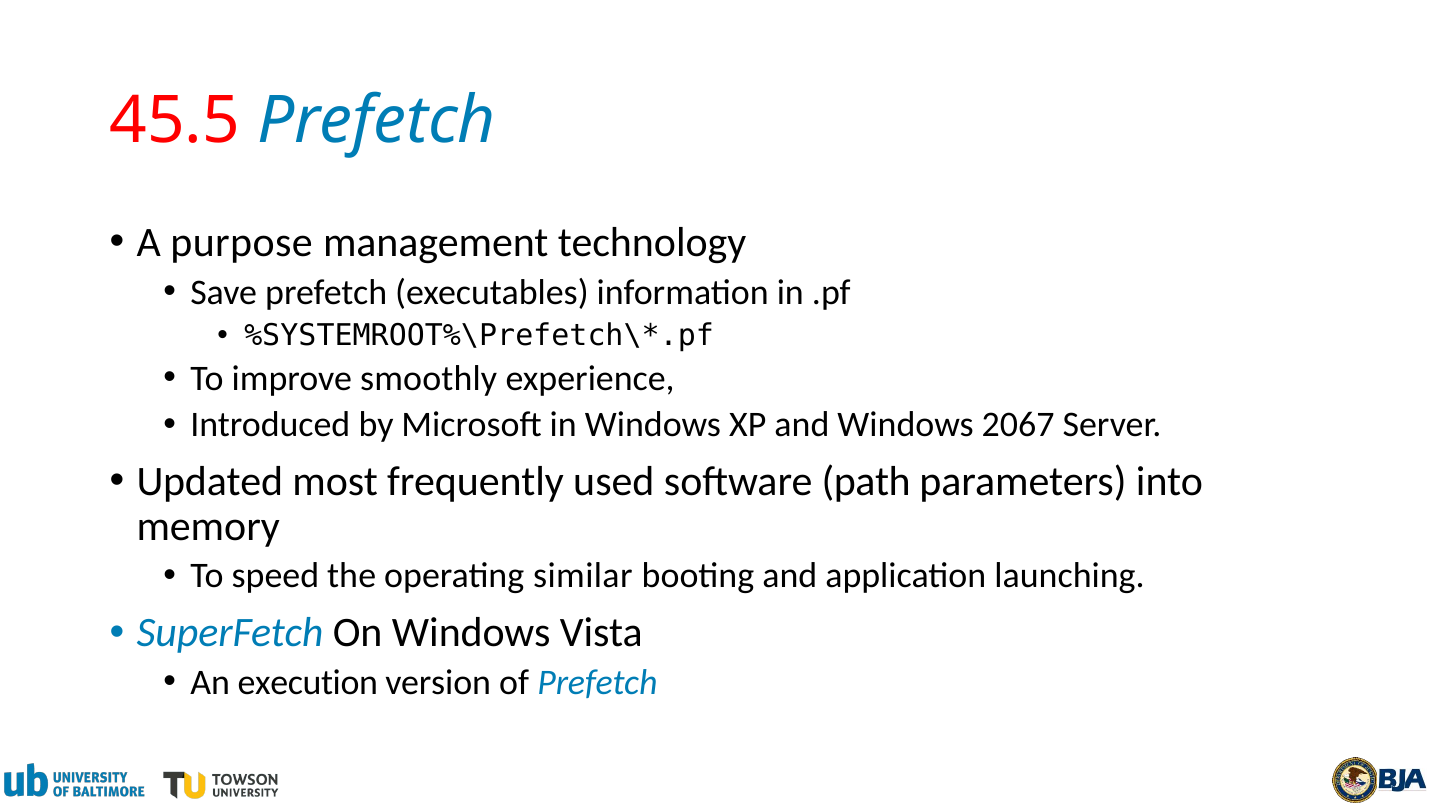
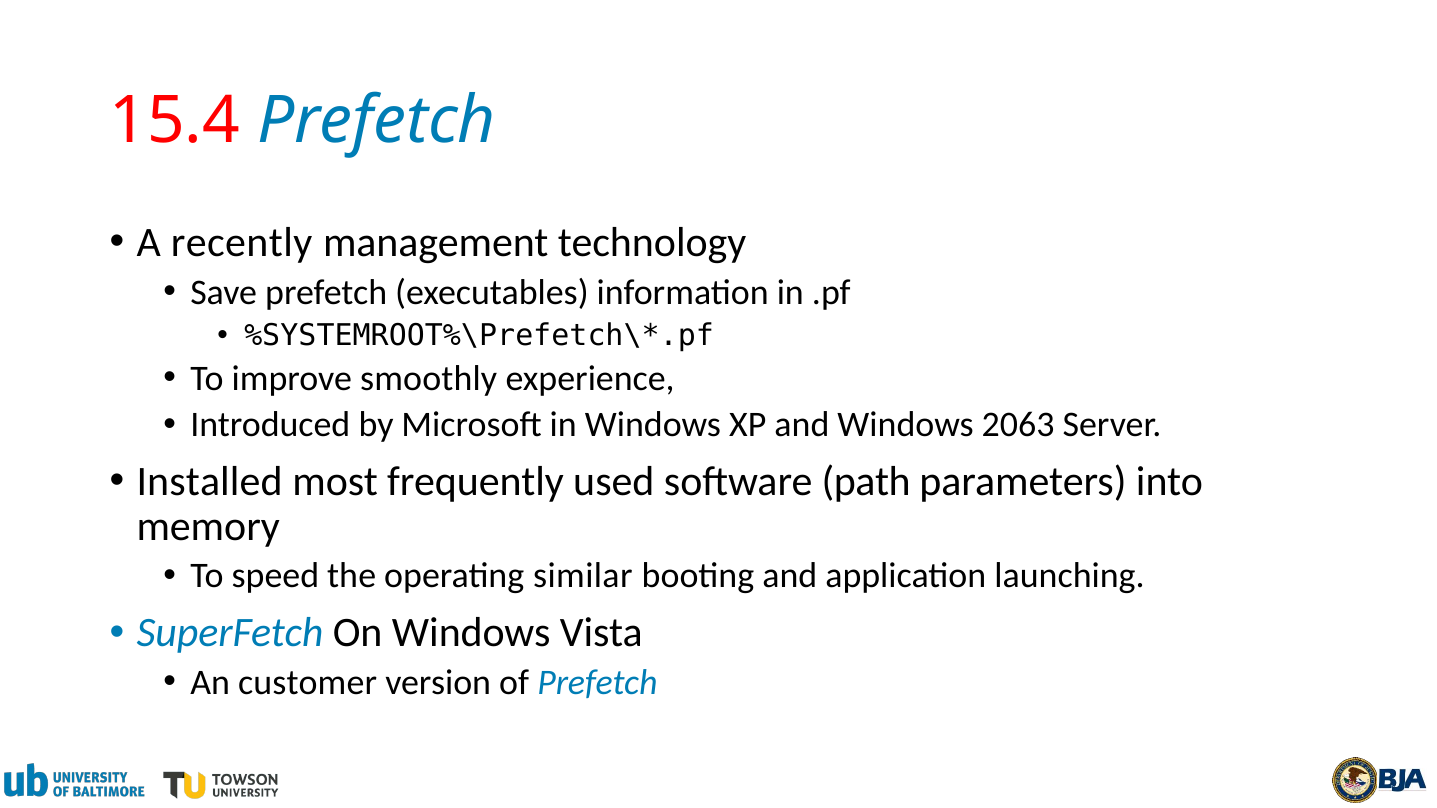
45.5: 45.5 -> 15.4 (175, 121)
purpose: purpose -> recently (242, 243)
2067: 2067 -> 2063 (1018, 425)
Updated: Updated -> Installed (210, 482)
execution: execution -> customer (308, 683)
